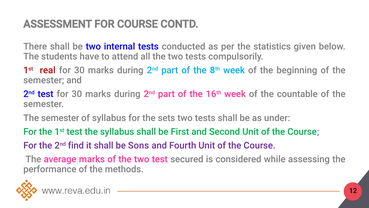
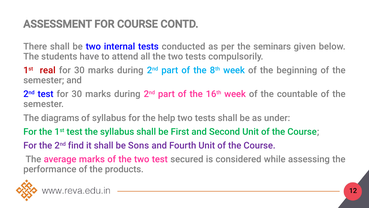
statistics: statistics -> seminars (272, 46)
semester: semester -> diagrams (60, 118)
sets: sets -> help (167, 118)
methods: methods -> products (124, 169)
